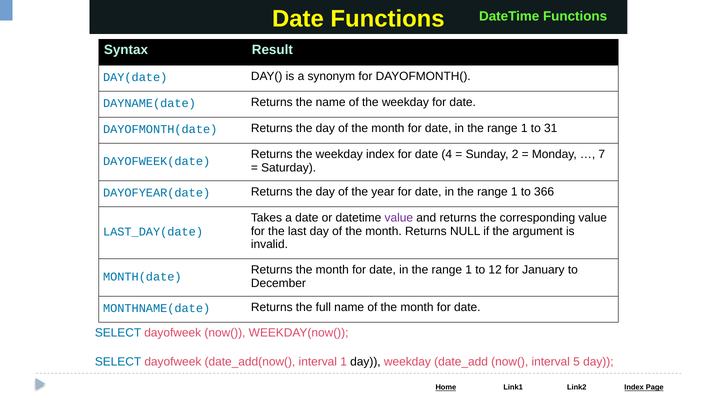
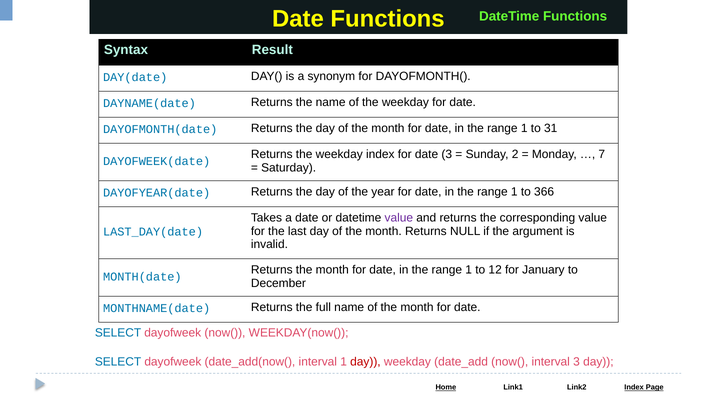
date 4: 4 -> 3 (447, 155)
day colour: black -> red (365, 362)
interval 5: 5 -> 3 (577, 362)
